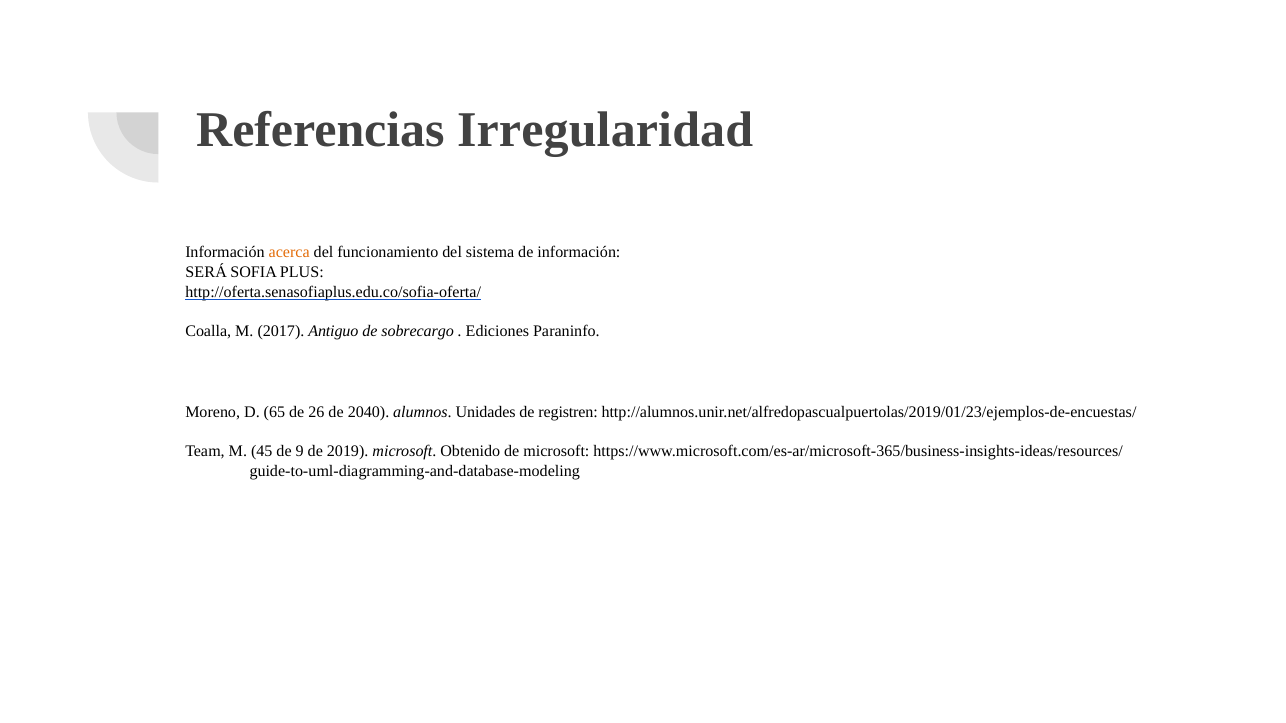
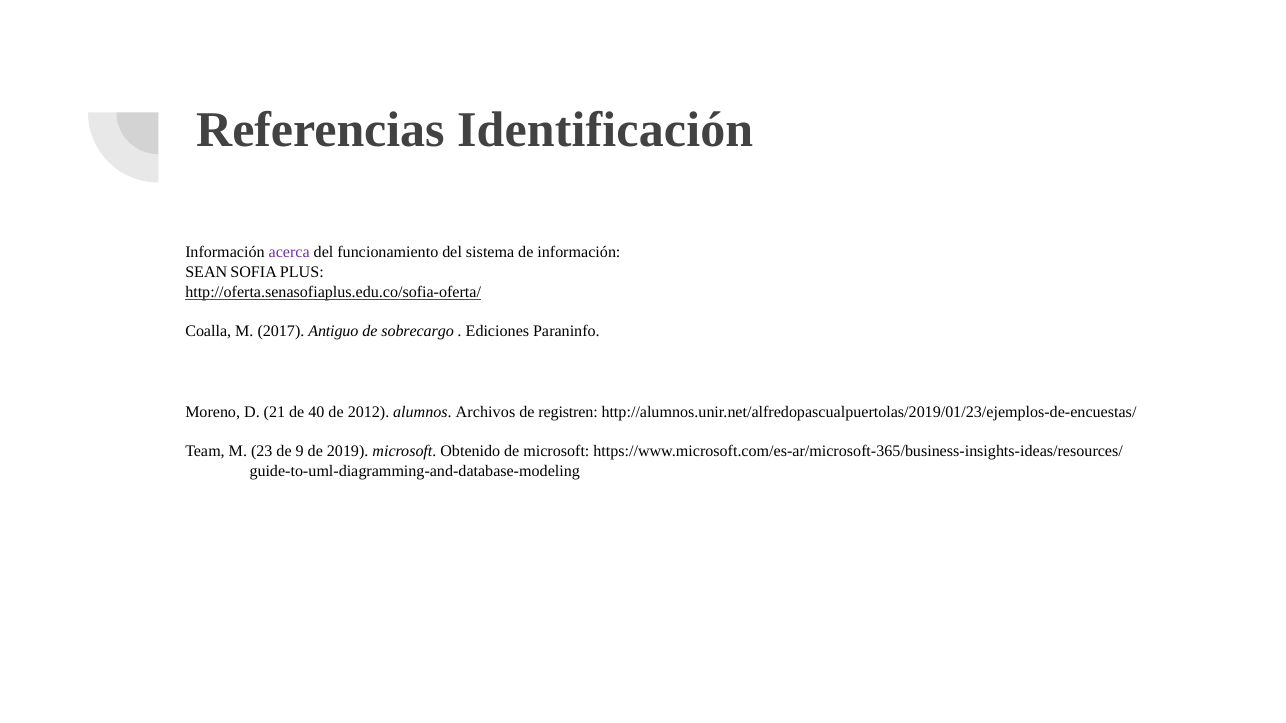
Irregularidad: Irregularidad -> Identificación (605, 130)
acerca colour: orange -> purple (289, 252)
SERÁ: SERÁ -> SEAN (206, 272)
65: 65 -> 21 (275, 412)
26: 26 -> 40 (316, 412)
2040: 2040 -> 2012 (369, 412)
Unidades: Unidades -> Archivos (485, 412)
45: 45 -> 23 (262, 451)
